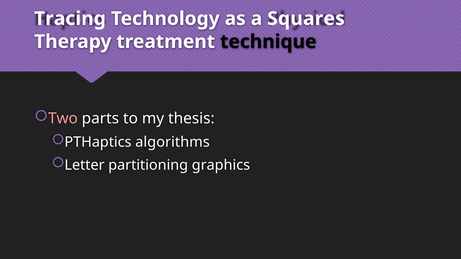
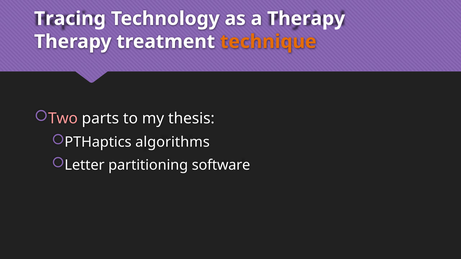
a Squares: Squares -> Therapy (306, 19)
technique colour: black -> orange (268, 42)
graphics: graphics -> software (221, 165)
